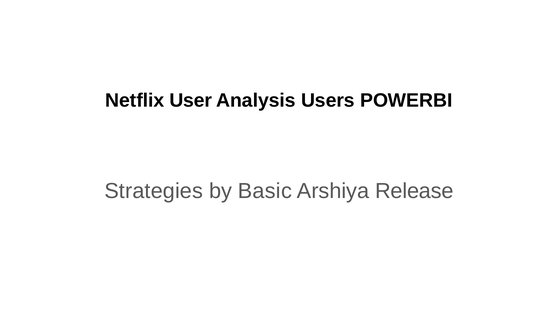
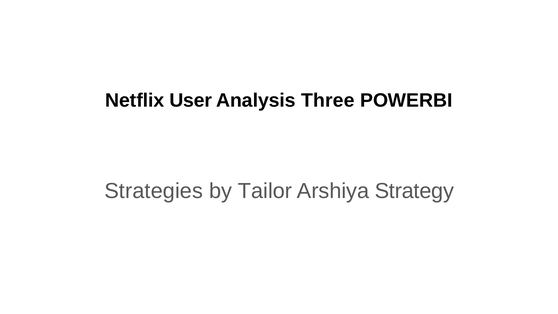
Users: Users -> Three (328, 100)
Basic: Basic -> Tailor (265, 191)
Release: Release -> Strategy (414, 191)
